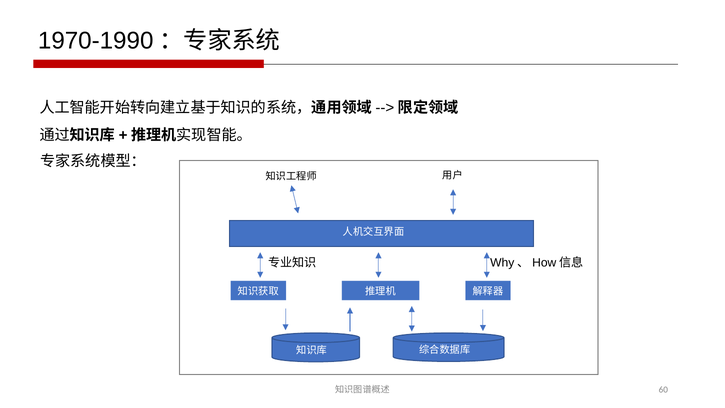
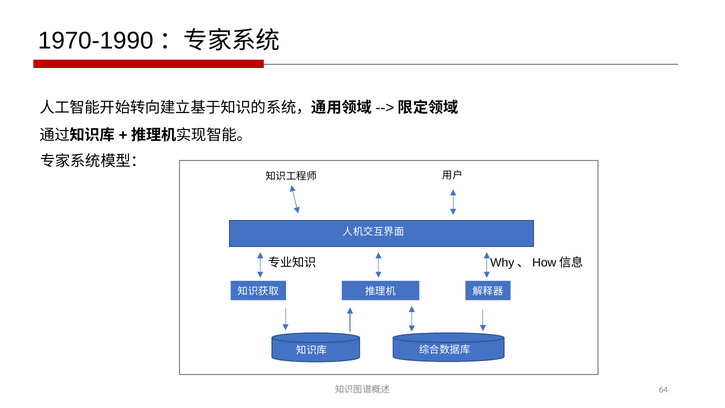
60: 60 -> 64 (663, 389)
